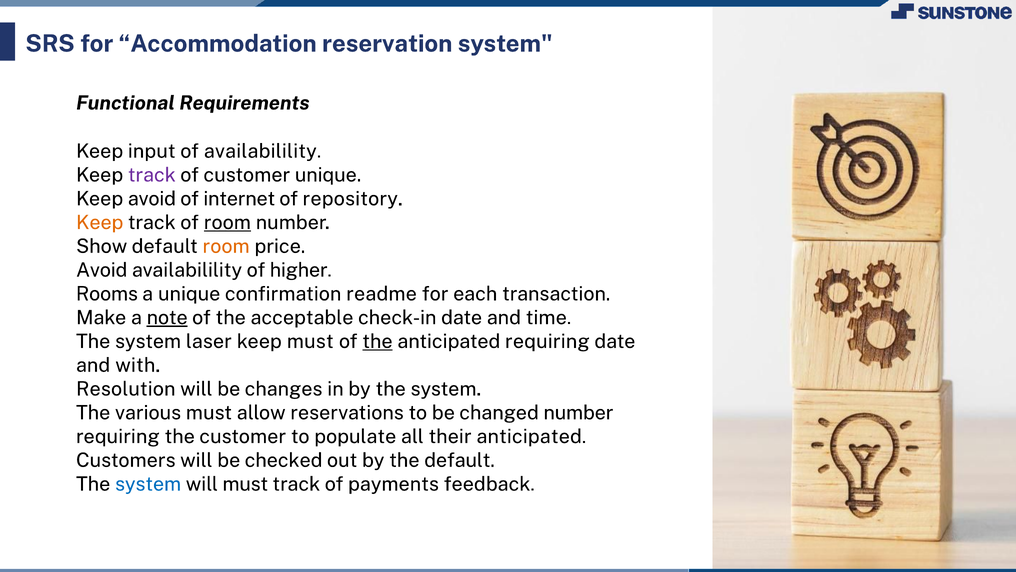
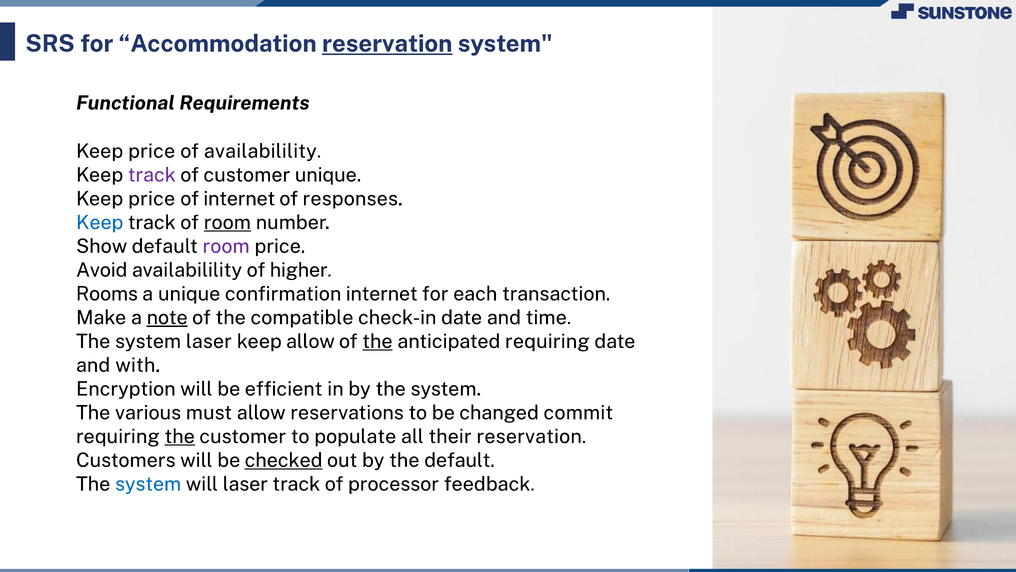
reservation underline: none -> present (387, 44)
input: input -> price (152, 151)
avoid: avoid -> price (152, 199)
repository: repository -> responses (353, 199)
Keep colour: orange -> blue (100, 222)
room colour: orange -> purple (226, 246)
confirmation readme: readme -> internet (382, 294)
acceptable: acceptable -> compatible (302, 317)
keep must: must -> allow (310, 341)
Resolution: Resolution -> Encryption (126, 389)
changes: changes -> efficient (284, 389)
changed number: number -> commit (578, 412)
the underline: none -> present (180, 436)
their anticipated: anticipated -> reservation (531, 436)
checked underline: none -> present (284, 460)
will must: must -> laser (245, 484)
payments: payments -> processor (394, 484)
